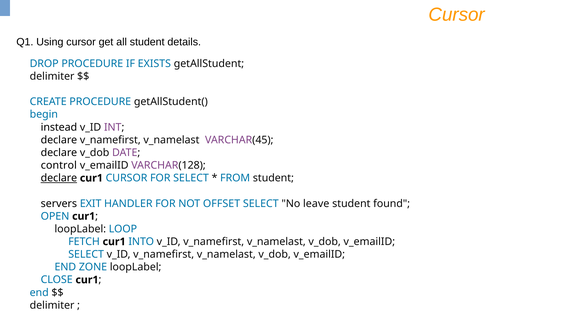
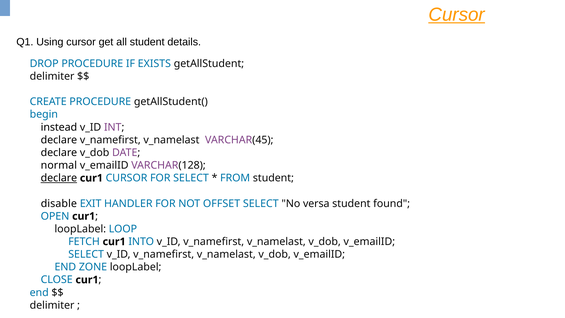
Cursor underline: none -> present (457, 15)
control: control -> normal (59, 165)
servers: servers -> disable (59, 203)
leave: leave -> versa (316, 203)
